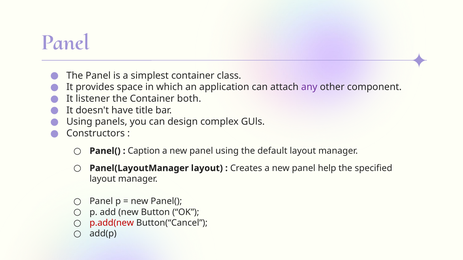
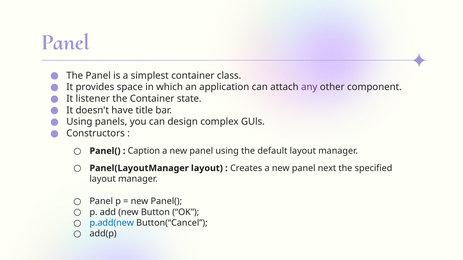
both: both -> state (189, 99)
help: help -> next (327, 168)
p.add(new colour: red -> blue (112, 223)
